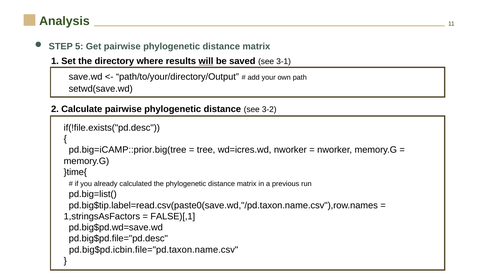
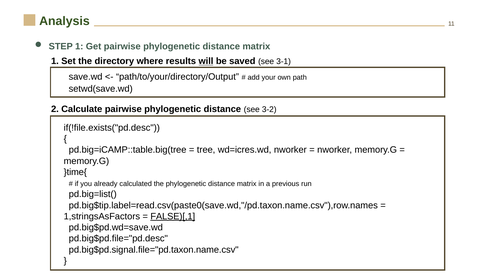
STEP 5: 5 -> 1 (79, 46)
pd.big=iCAMP::prior.big(tree: pd.big=iCAMP::prior.big(tree -> pd.big=iCAMP::table.big(tree (128, 150)
FALSE)[,1 underline: none -> present (173, 216)
pd.big$pd.icbin.file="pd.taxon.name.csv: pd.big$pd.icbin.file="pd.taxon.name.csv -> pd.big$pd.signal.file="pd.taxon.name.csv (154, 249)
